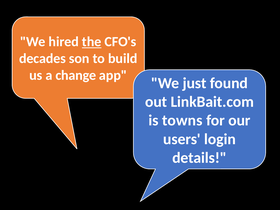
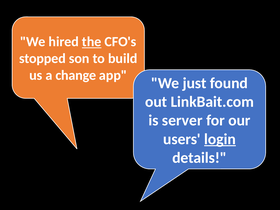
decades: decades -> stopped (42, 59)
towns: towns -> server (182, 120)
login underline: none -> present (220, 139)
